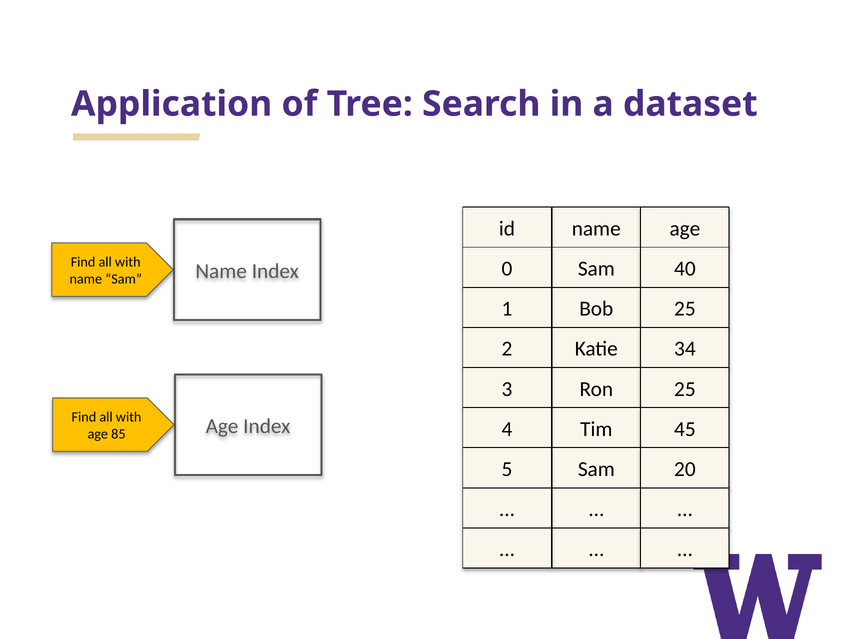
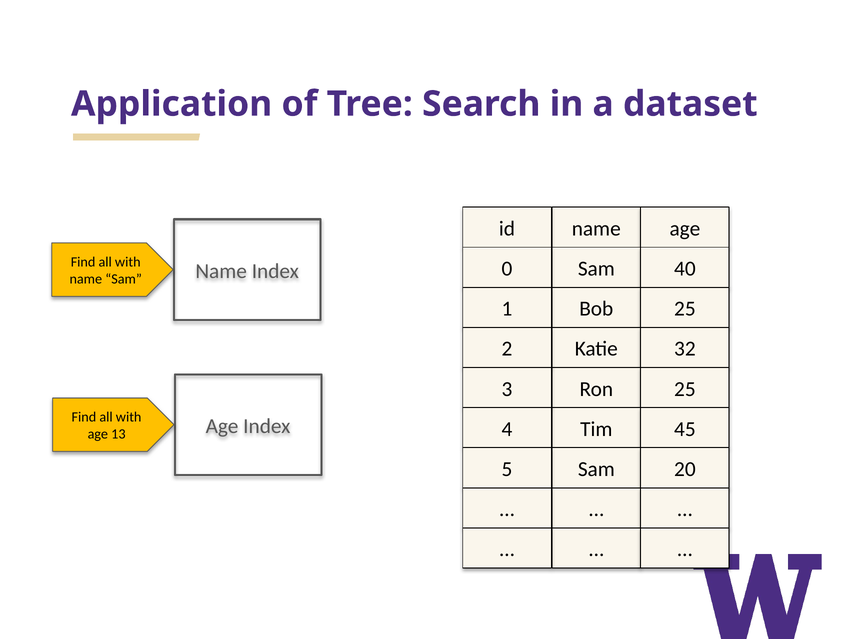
34: 34 -> 32 (685, 349)
85: 85 -> 13 (118, 434)
